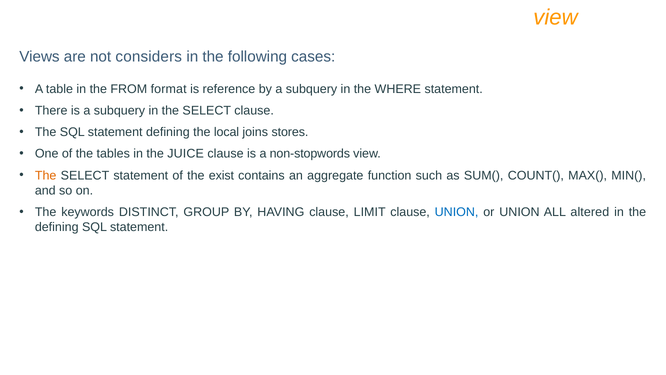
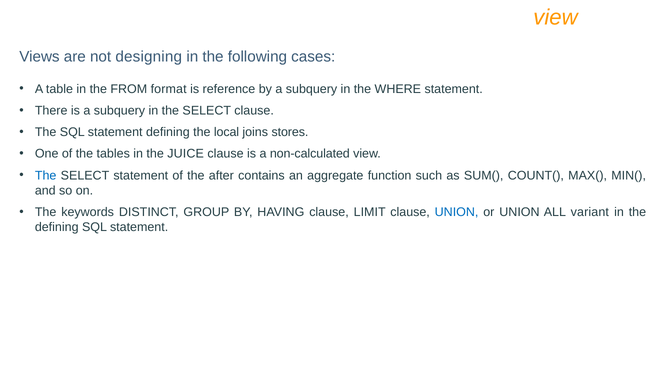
considers: considers -> designing (149, 57)
non-stopwords: non-stopwords -> non-calculated (310, 154)
The colour: orange -> blue (46, 175)
exist: exist -> after (221, 175)
altered: altered -> variant (590, 212)
